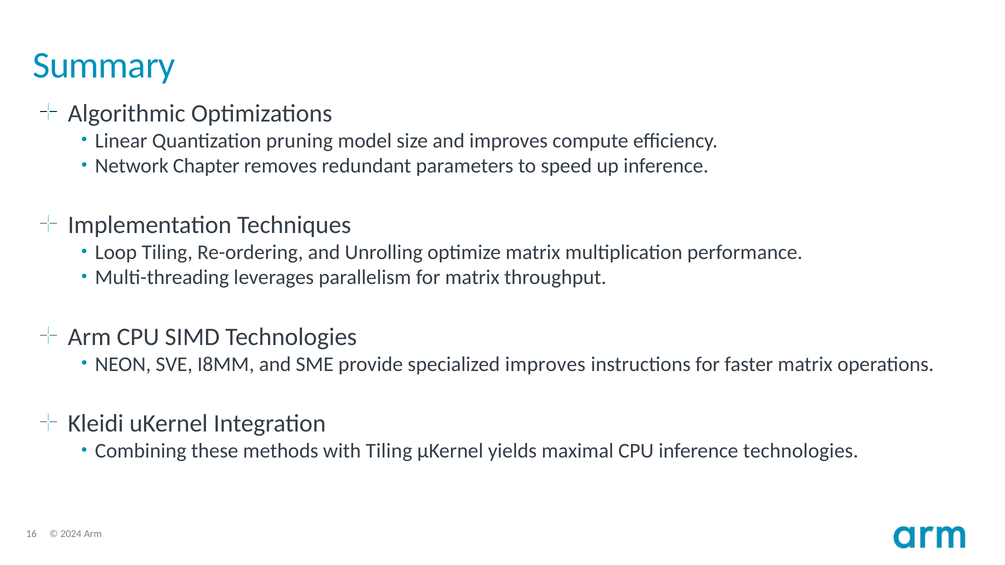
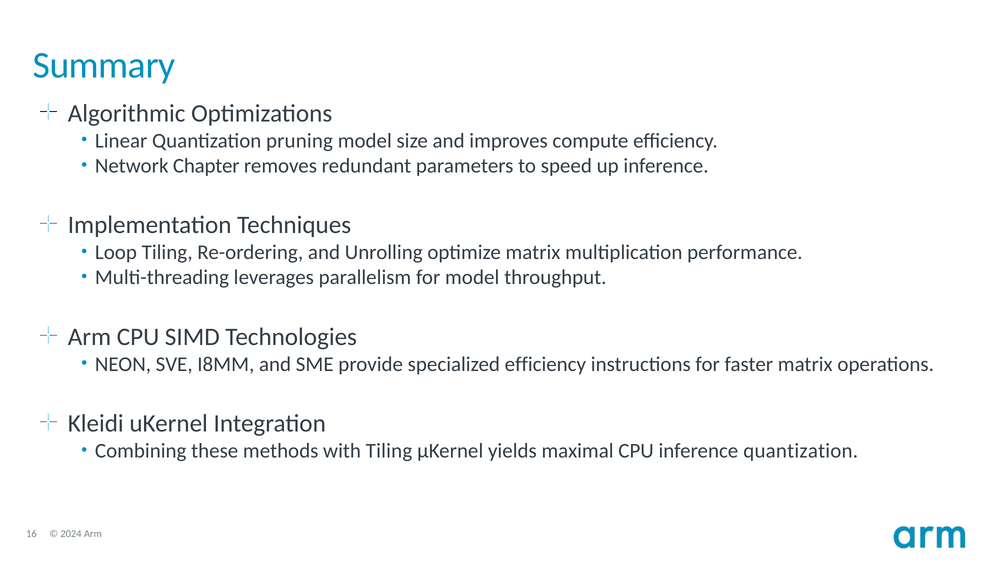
for matrix: matrix -> model (472, 278)
specialized improves: improves -> efficiency (545, 364)
inference technologies: technologies -> quantization (801, 451)
